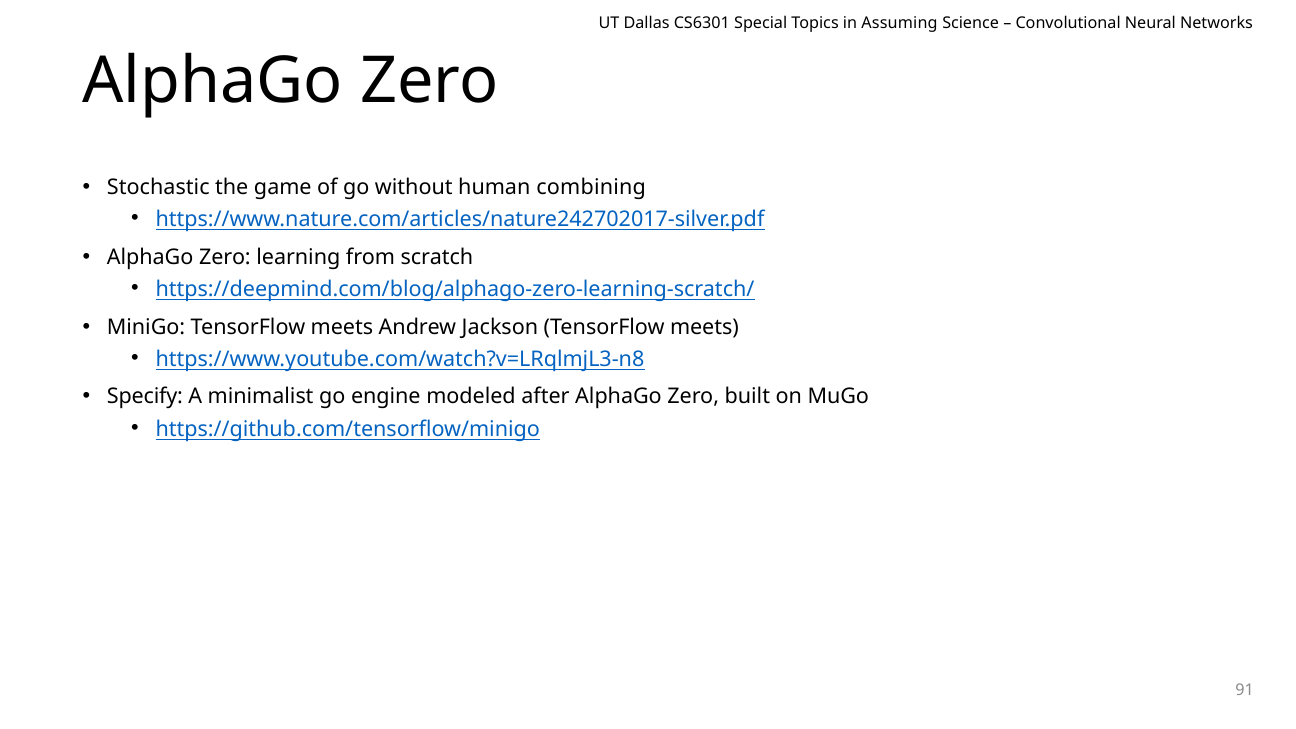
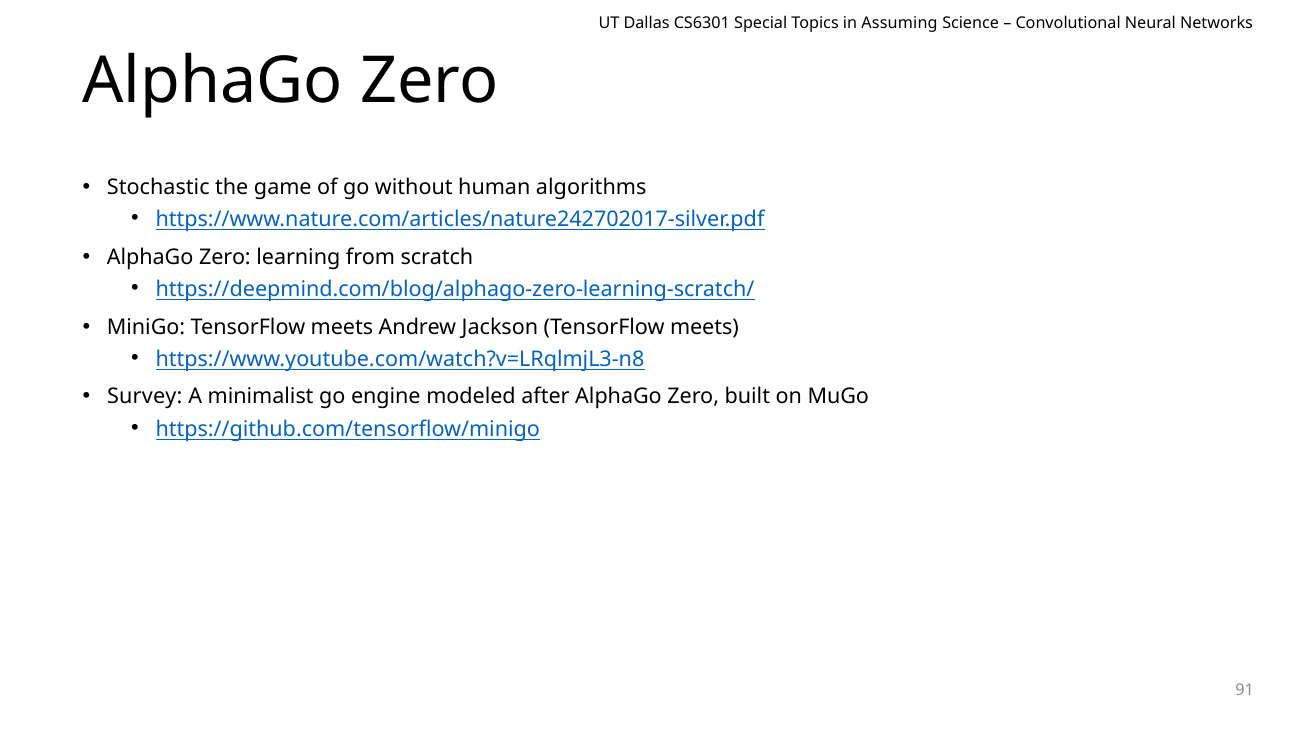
combining: combining -> algorithms (591, 187)
Specify: Specify -> Survey (145, 397)
